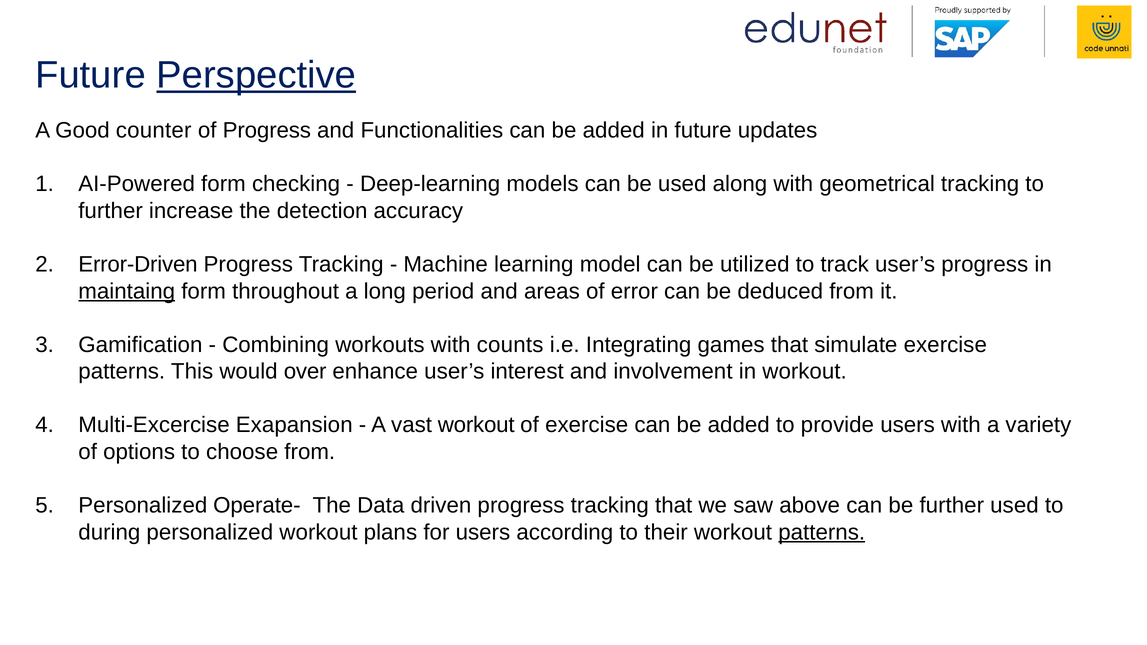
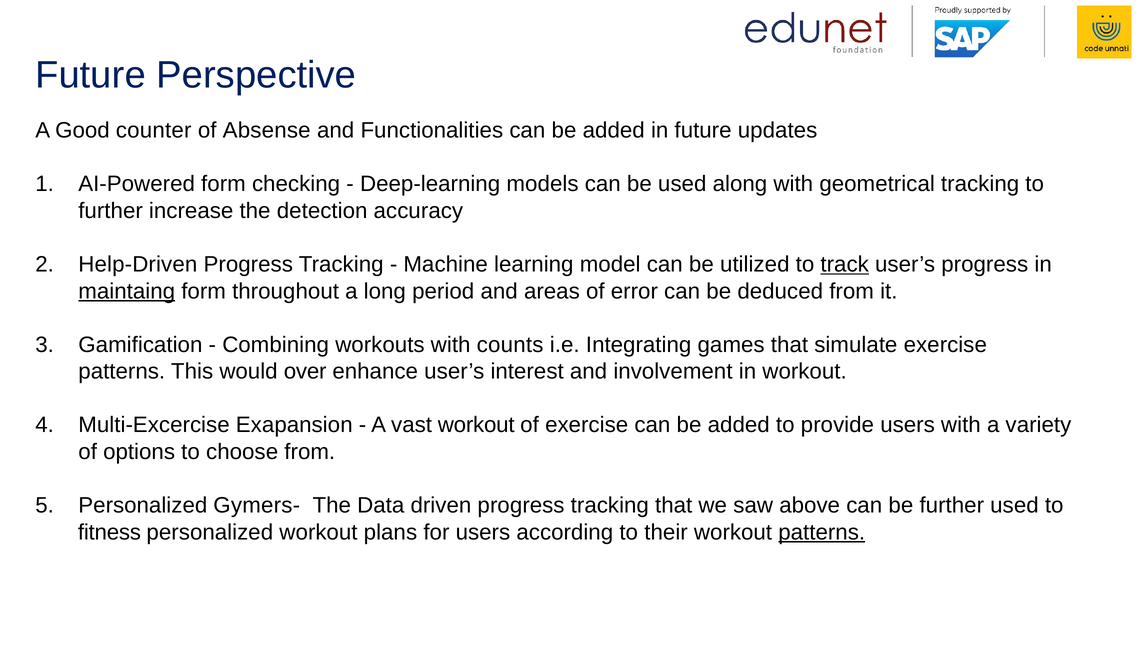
Perspective underline: present -> none (256, 75)
of Progress: Progress -> Absense (267, 131)
Error-Driven: Error-Driven -> Help-Driven (138, 265)
track underline: none -> present (845, 265)
Operate-: Operate- -> Gymers- (257, 506)
during: during -> fitness (109, 532)
